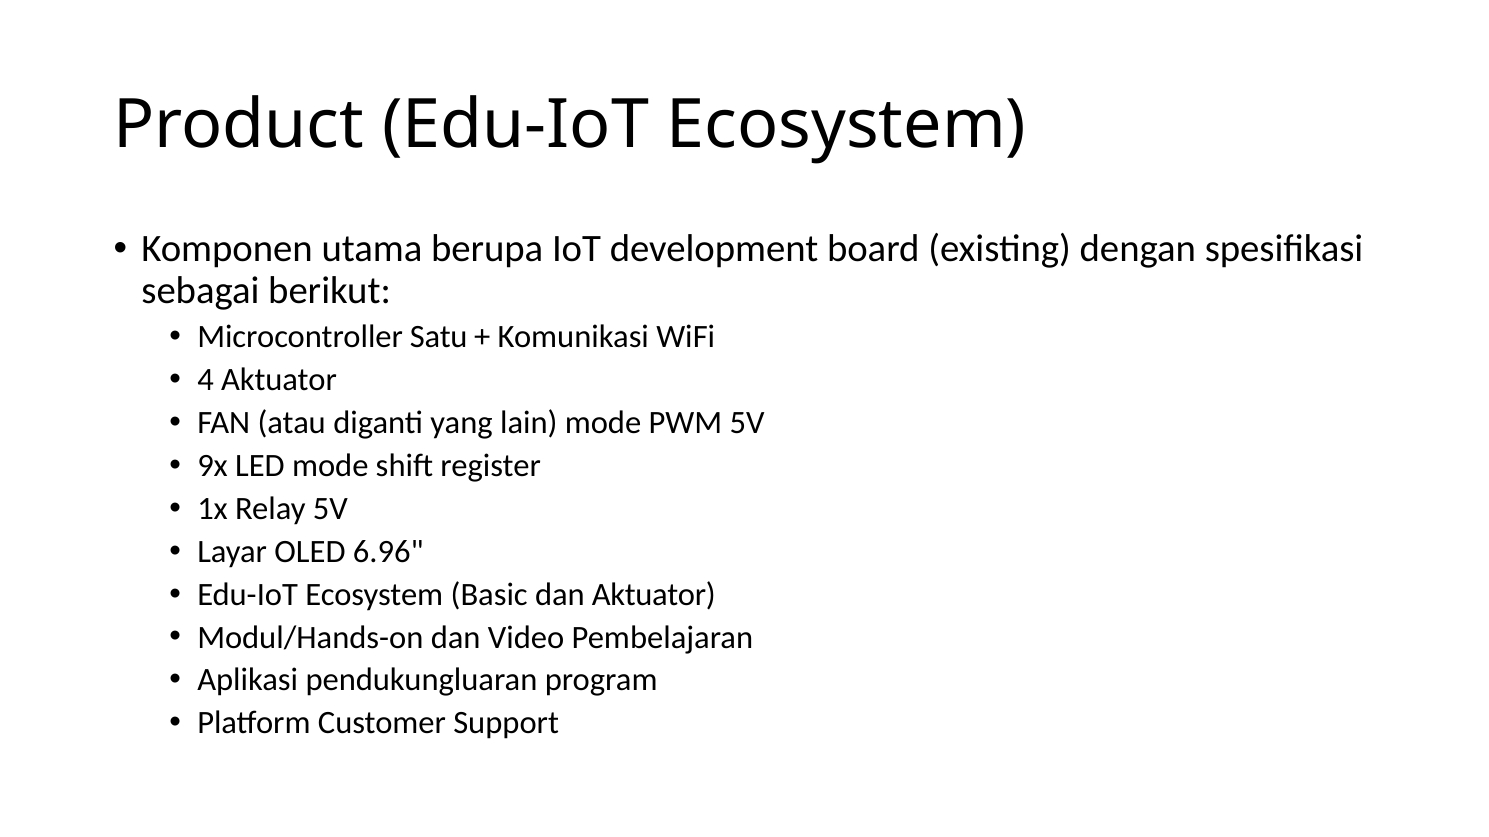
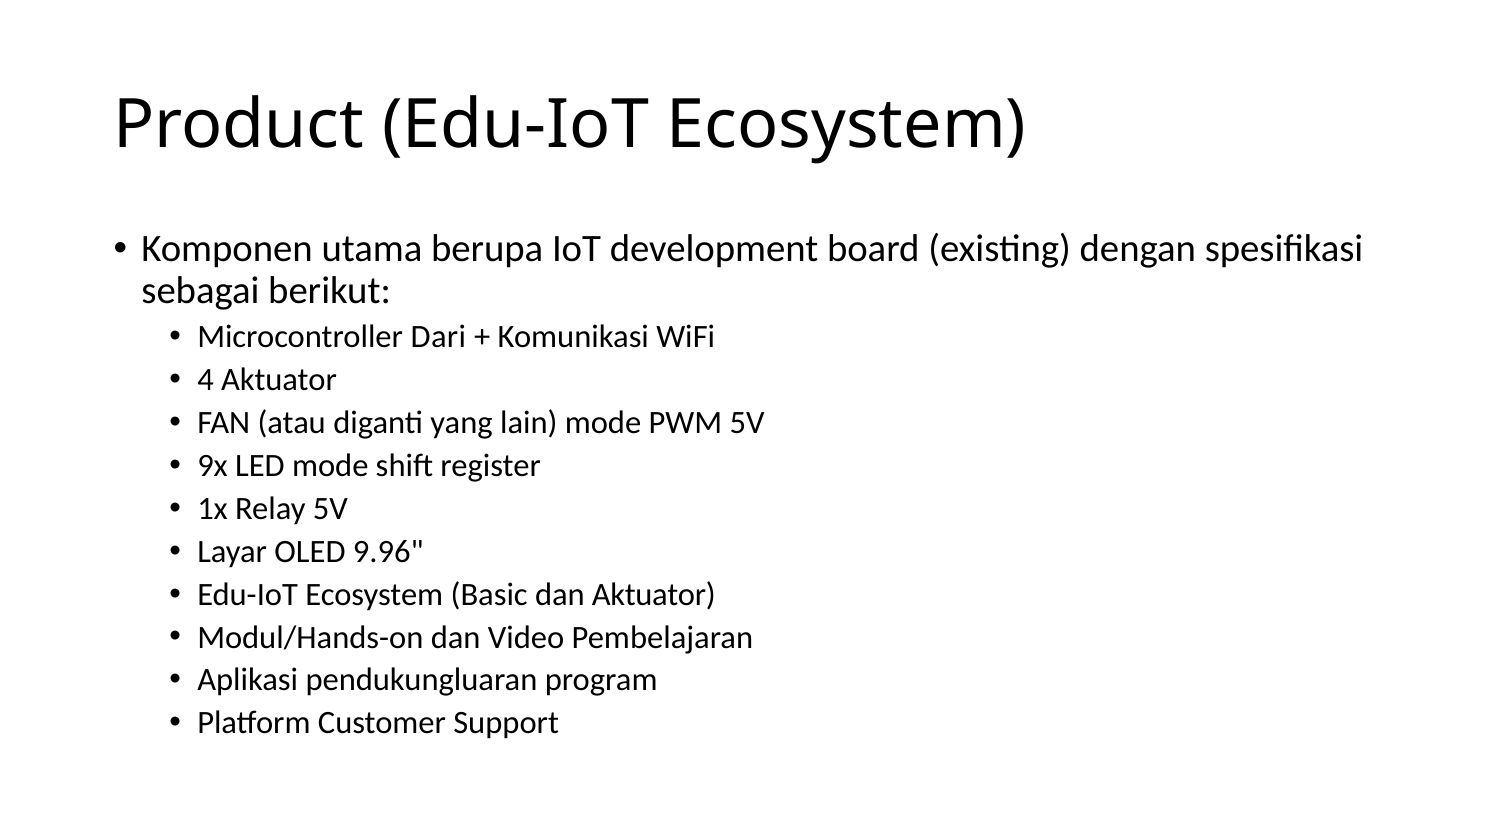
Satu: Satu -> Dari (438, 337)
6.96: 6.96 -> 9.96 (388, 552)
